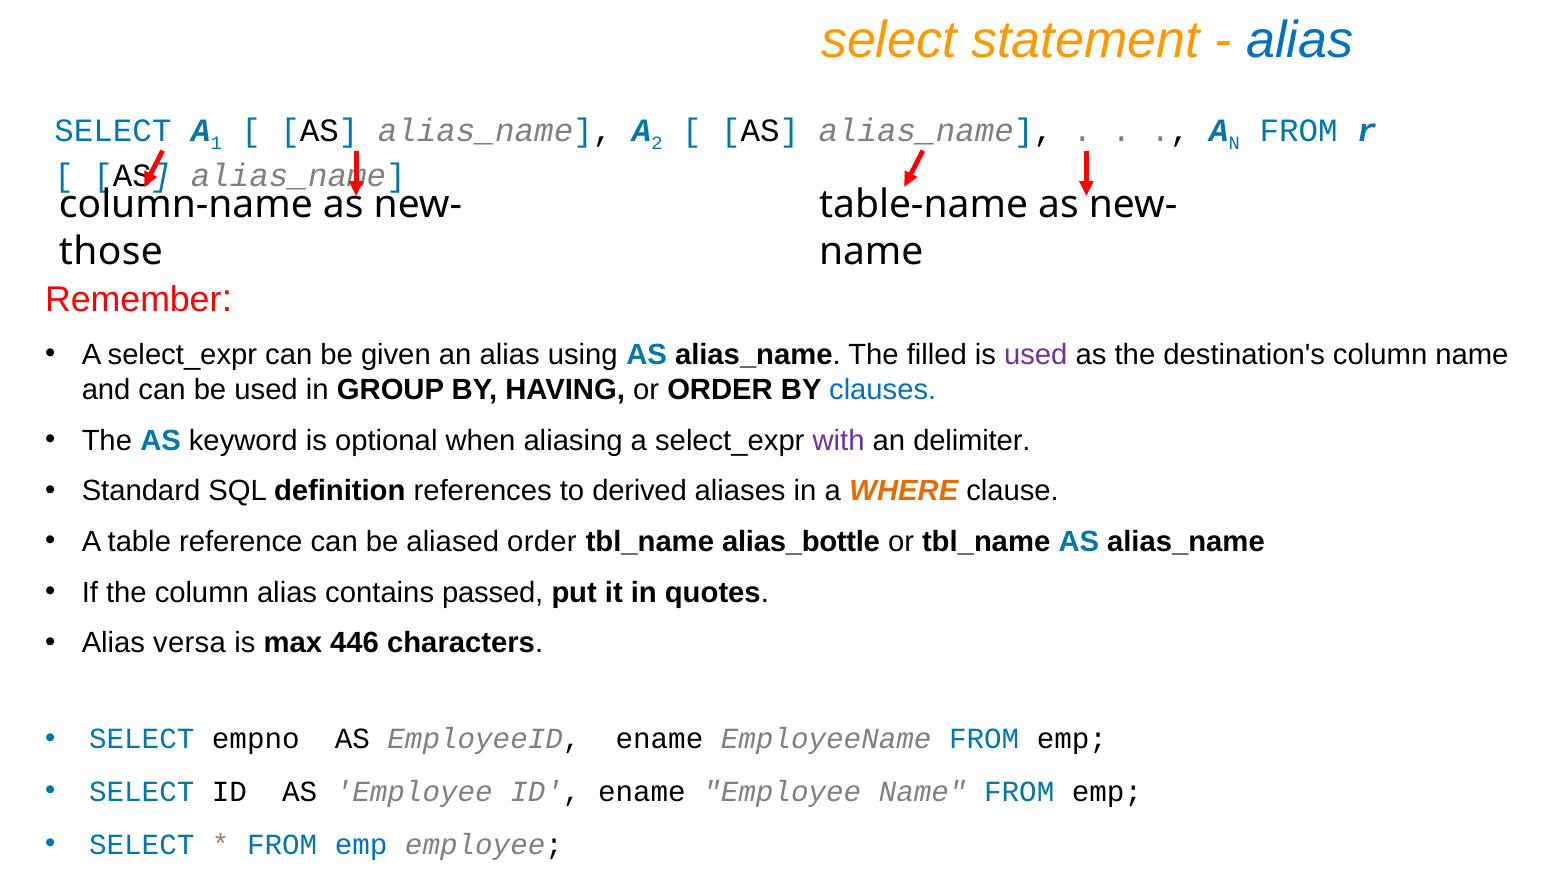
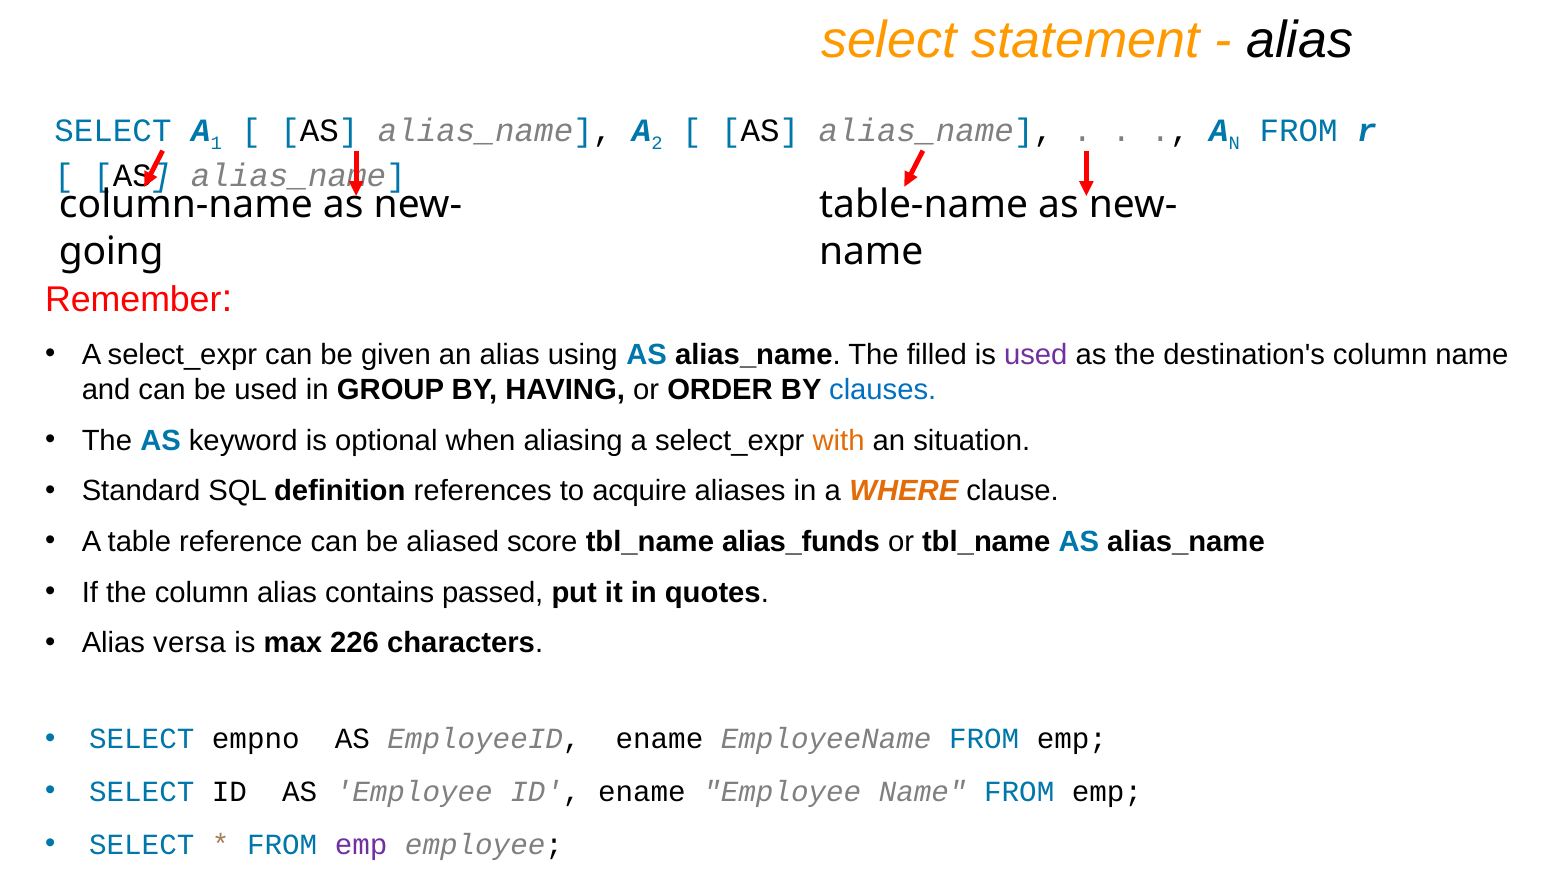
alias colour: blue -> black (1300, 41)
those: those -> going (111, 252)
with colour: purple -> orange (839, 441)
delimiter: delimiter -> situation (972, 441)
derived: derived -> acquire (640, 492)
aliased order: order -> score (542, 542)
alias_bottle: alias_bottle -> alias_funds (801, 542)
446: 446 -> 226 (355, 644)
emp colour: blue -> purple (361, 845)
